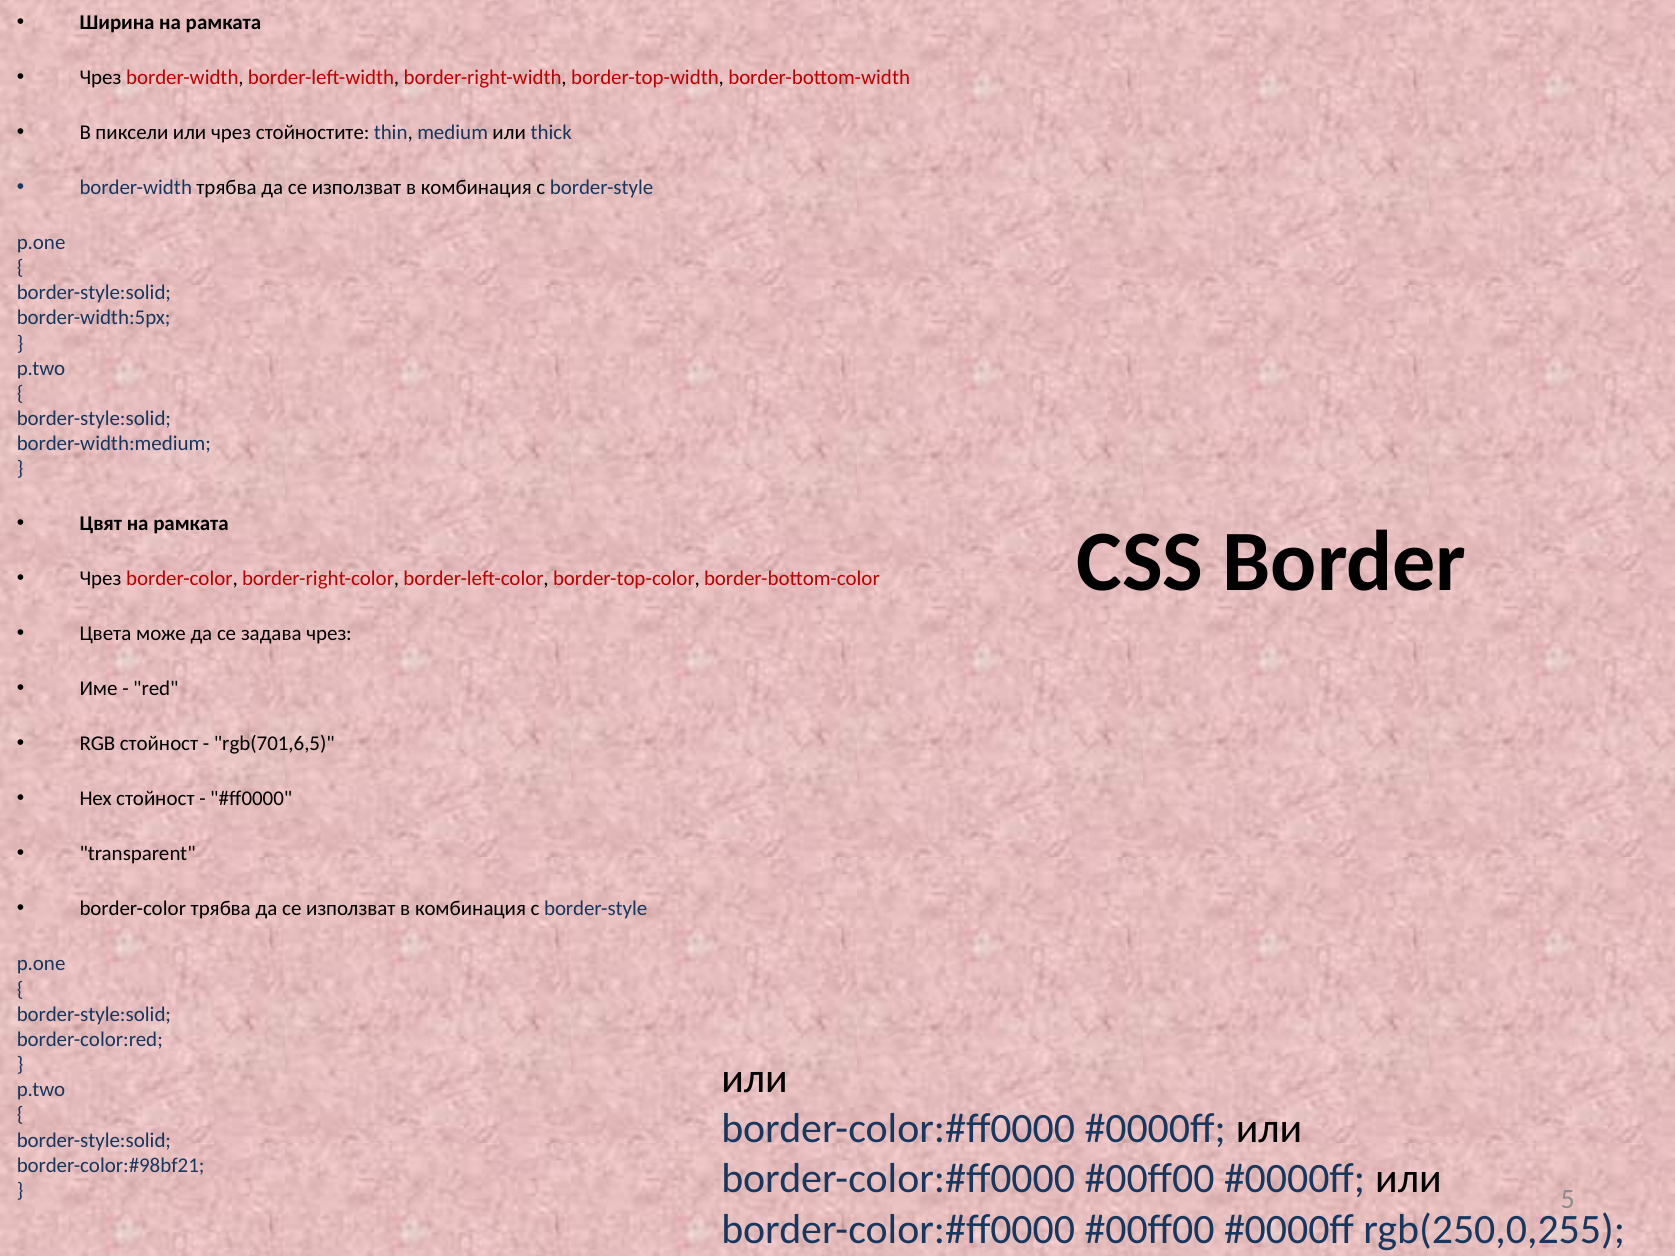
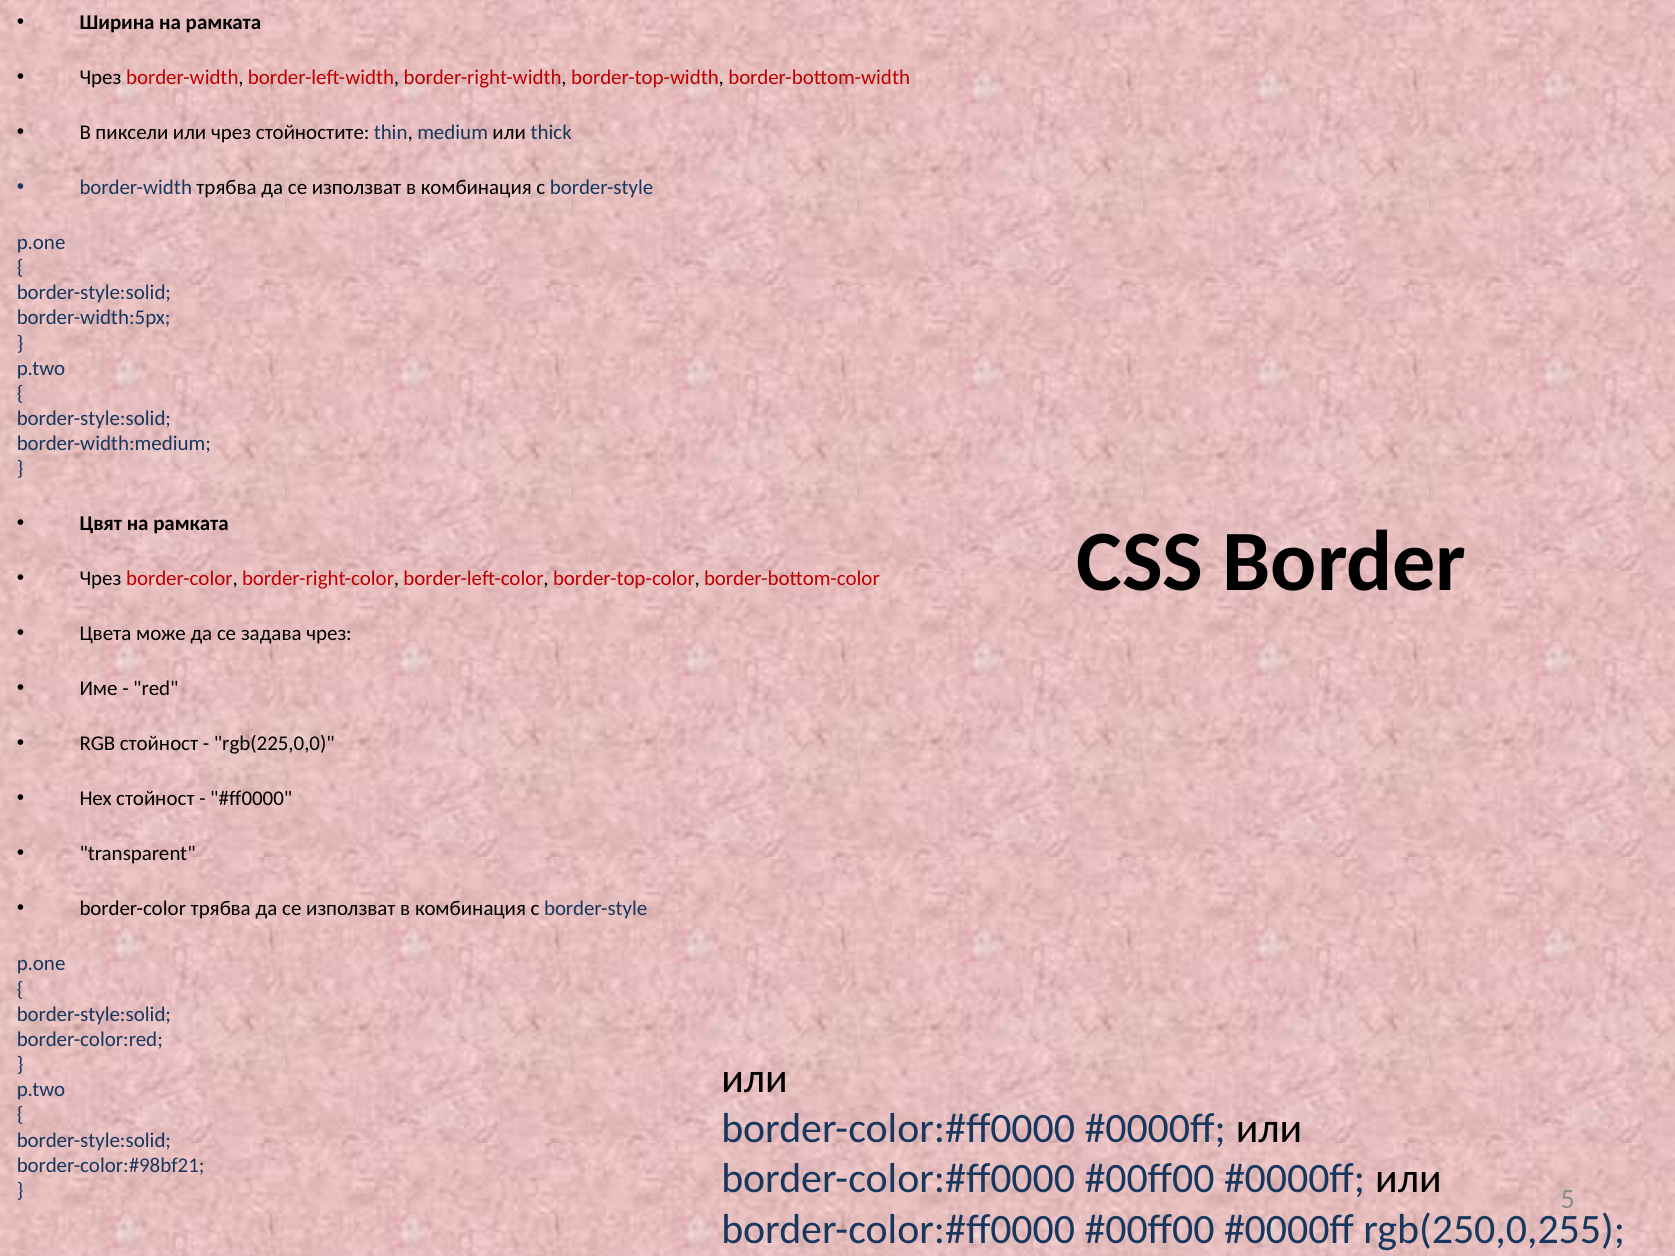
rgb(701,6,5: rgb(701,6,5 -> rgb(225,0,0 (274, 744)
